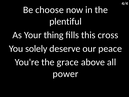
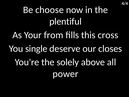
thing: thing -> from (54, 35)
solely: solely -> single (36, 48)
peace: peace -> closes (110, 48)
grace: grace -> solely (68, 62)
